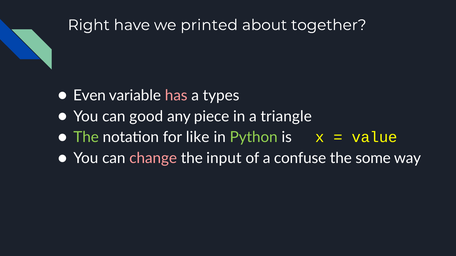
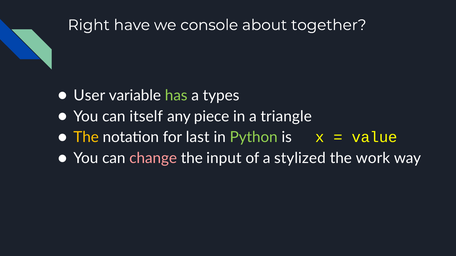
printed: printed -> console (209, 25)
Even: Even -> User (89, 96)
has colour: pink -> light green (176, 96)
good: good -> itself (146, 117)
The colour: light green -> yellow (86, 138)
like: like -> last (198, 138)
confuse: confuse -> stylized (300, 159)
some: some -> work (373, 159)
